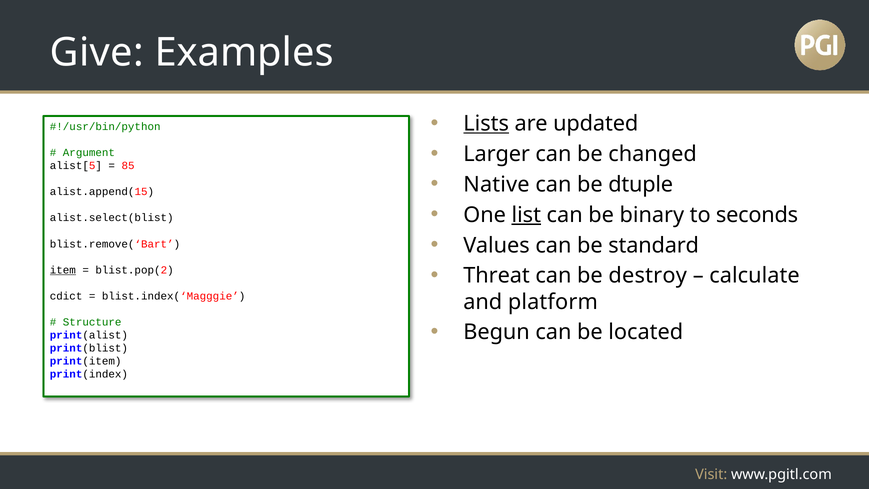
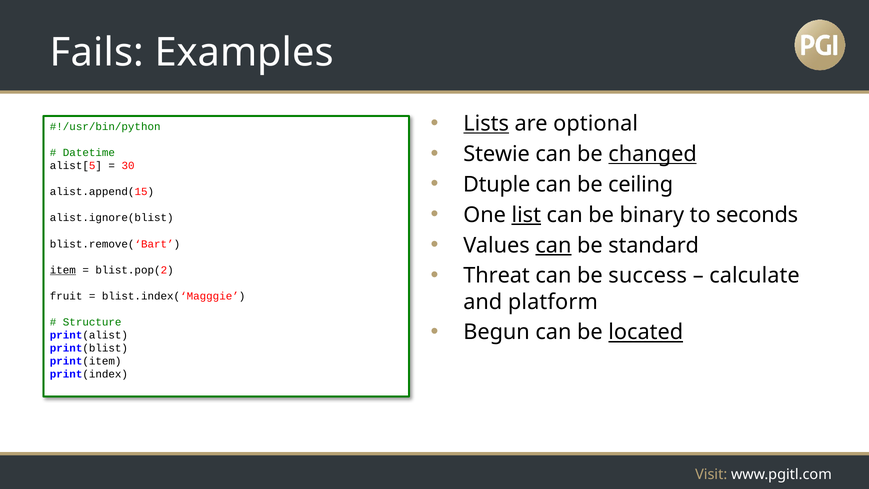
Give: Give -> Fails (97, 52)
updated: updated -> optional (596, 124)
Larger: Larger -> Stewie (497, 154)
changed underline: none -> present (653, 154)
Argument: Argument -> Datetime (89, 153)
85: 85 -> 30 (128, 166)
Native: Native -> Dtuple (497, 184)
dtuple: dtuple -> ceiling (641, 184)
alist.select(blist: alist.select(blist -> alist.ignore(blist (112, 218)
can underline: none -> present (553, 245)
destroy: destroy -> success (648, 276)
cdict: cdict -> fruit (66, 296)
located underline: none -> present (646, 332)
